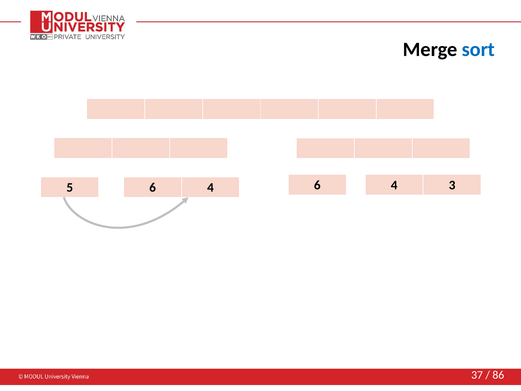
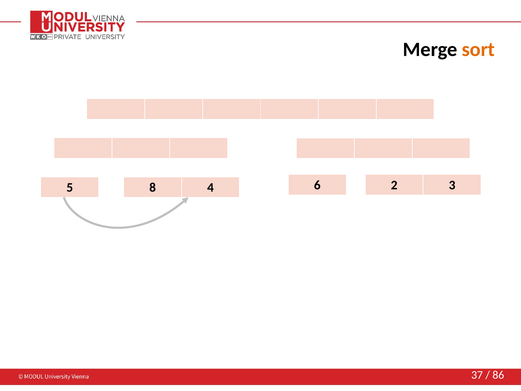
sort colour: blue -> orange (478, 50)
5 6: 6 -> 8 (153, 188)
4 6 4: 4 -> 2 (394, 185)
